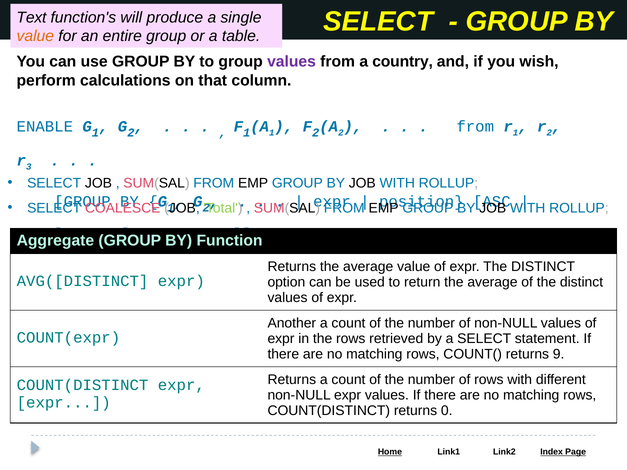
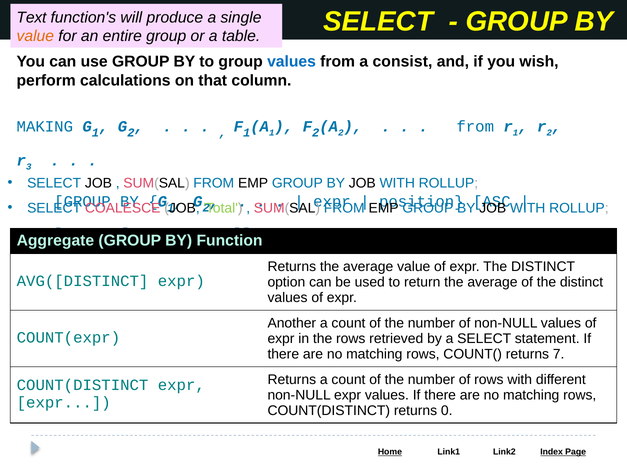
values colour: purple -> blue (292, 62)
country: country -> consist (402, 62)
ENABLE: ENABLE -> MAKING (45, 127)
9: 9 -> 7 (559, 354)
